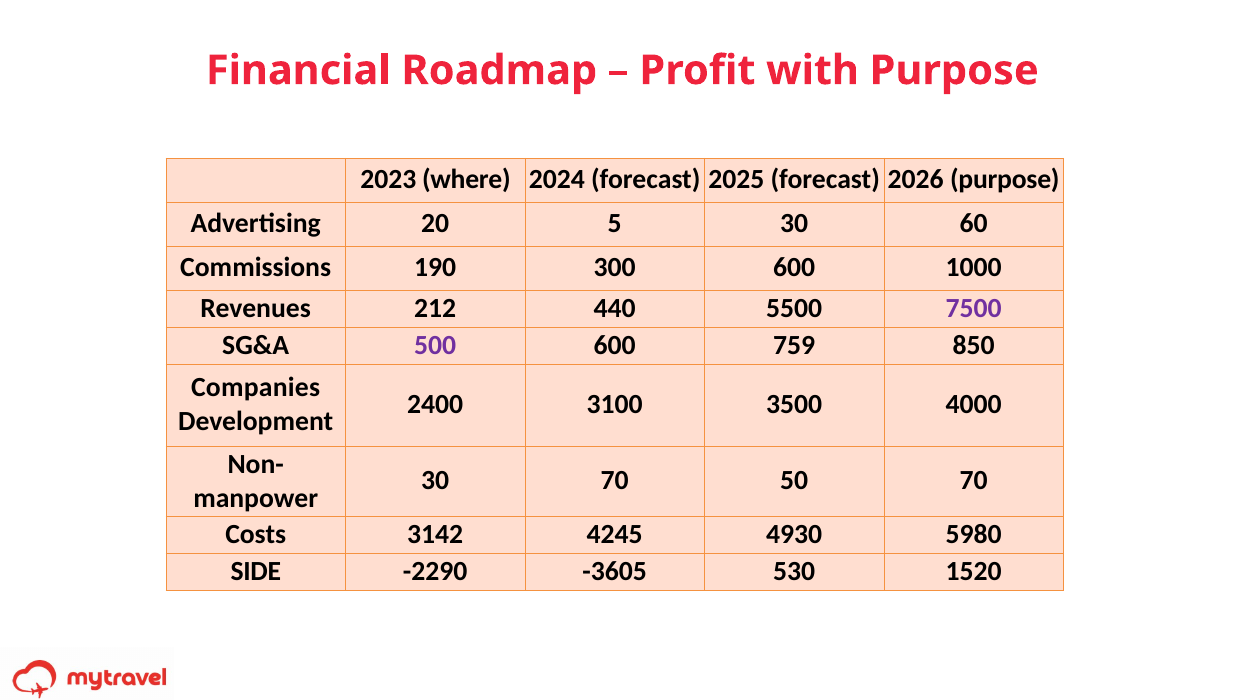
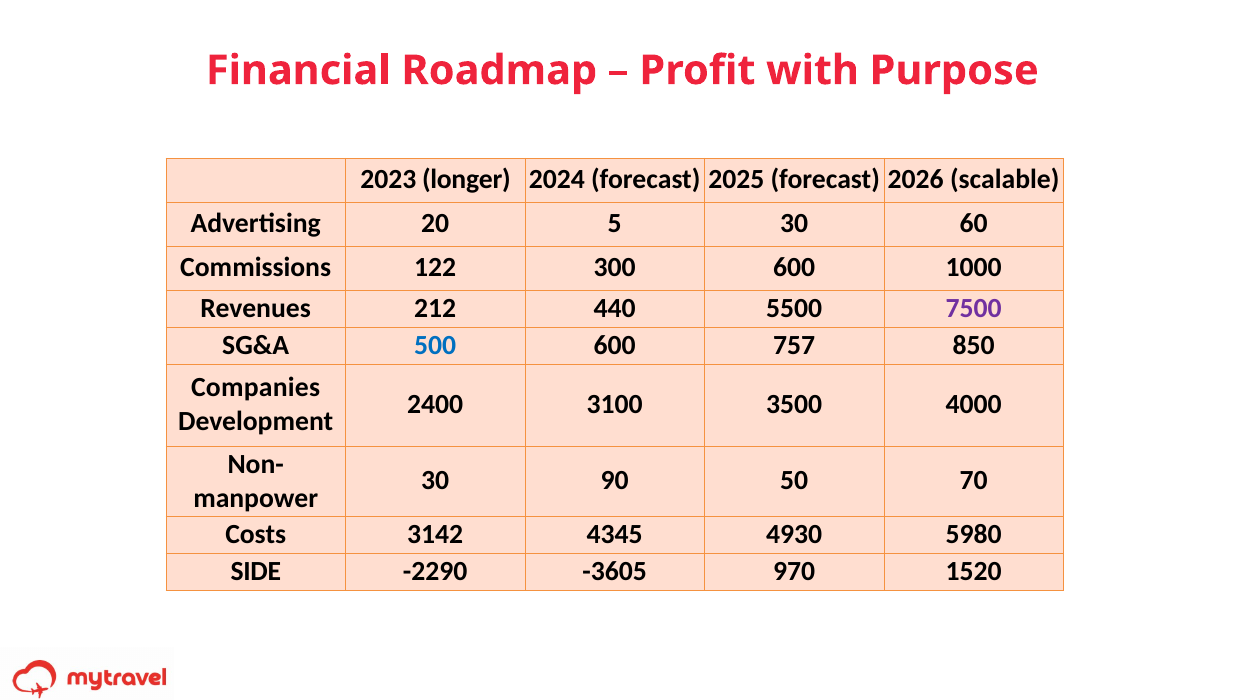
where: where -> longer (466, 179)
2026 purpose: purpose -> scalable (1005, 179)
190: 190 -> 122 (435, 268)
500 colour: purple -> blue (435, 345)
759: 759 -> 757 (794, 345)
30 70: 70 -> 90 (615, 481)
4245: 4245 -> 4345 (615, 535)
530: 530 -> 970 (794, 571)
